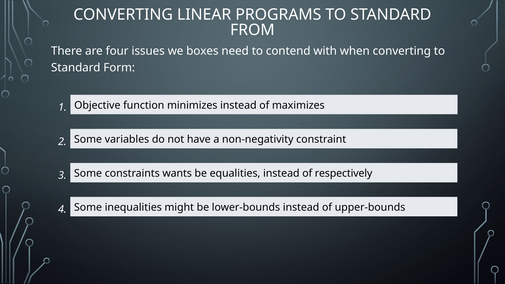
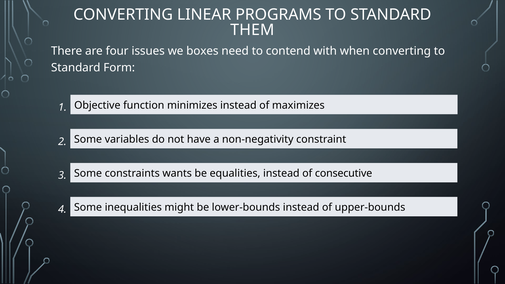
FROM: FROM -> THEM (252, 30)
respectively: respectively -> consecutive (344, 173)
